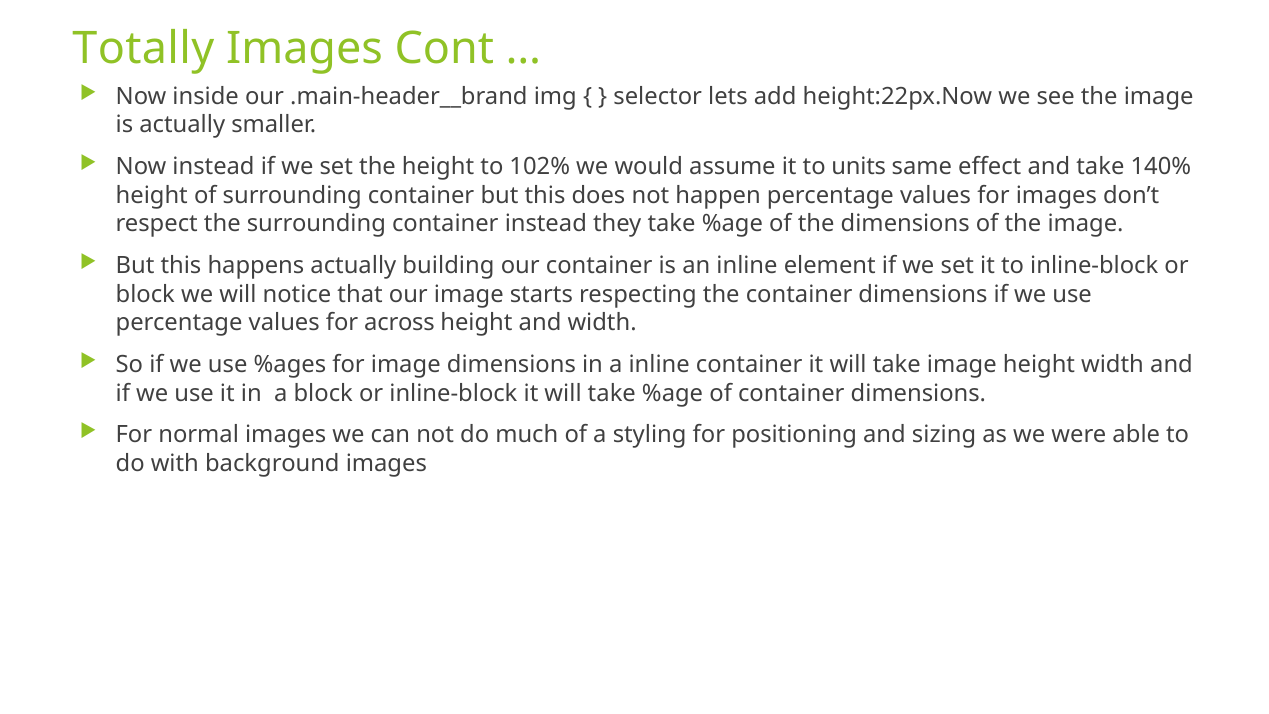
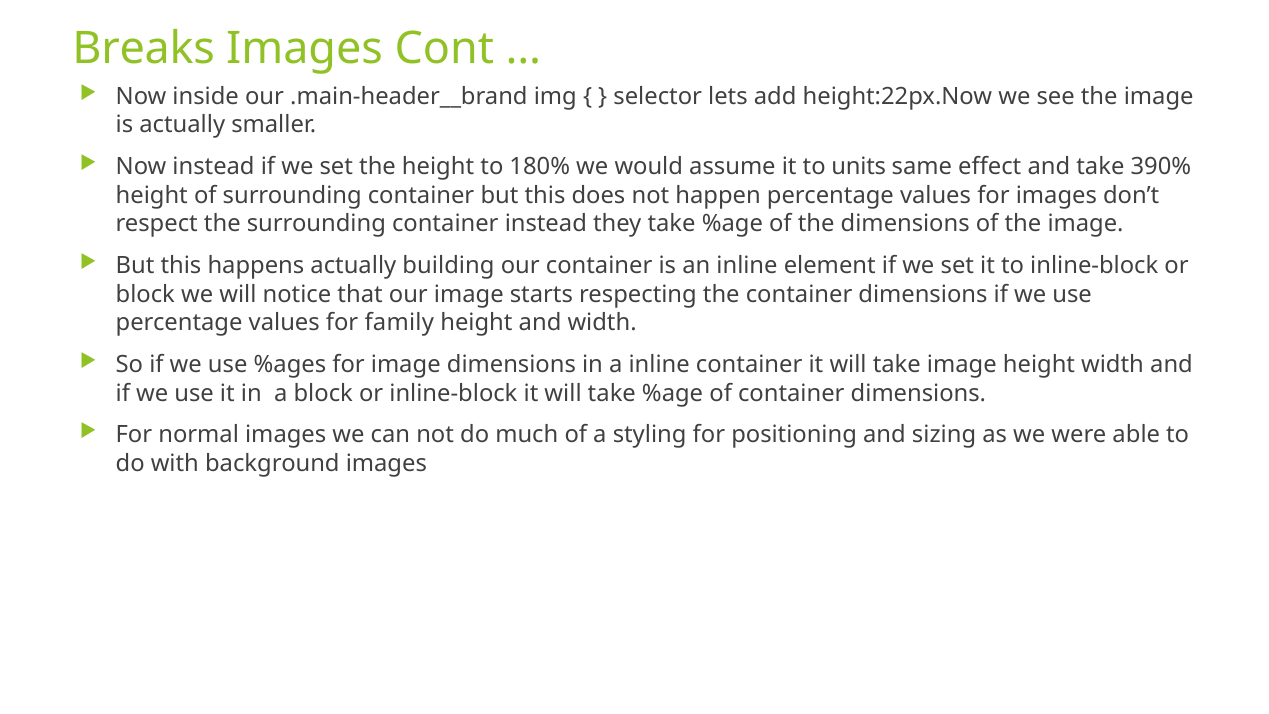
Totally: Totally -> Breaks (144, 49)
102%: 102% -> 180% (540, 167)
140%: 140% -> 390% (1161, 167)
across: across -> family (399, 323)
